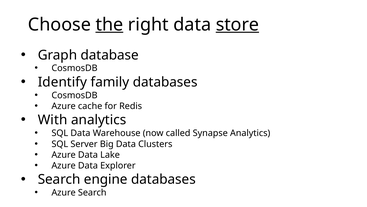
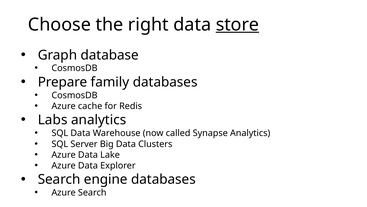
the underline: present -> none (109, 24)
Identify: Identify -> Prepare (63, 82)
With: With -> Labs (53, 120)
